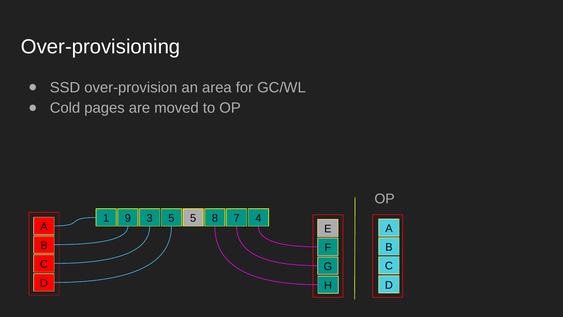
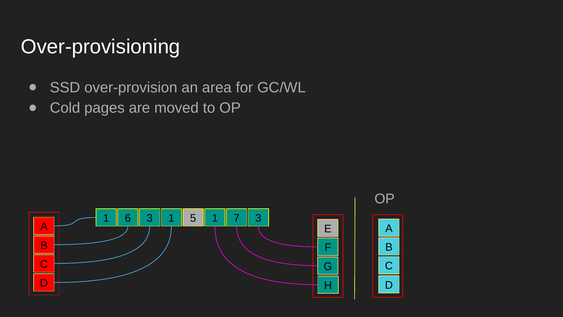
9: 9 -> 6 (128, 218)
3 5: 5 -> 1 (171, 218)
5 8: 8 -> 1 (215, 218)
7 4: 4 -> 3 (258, 218)
